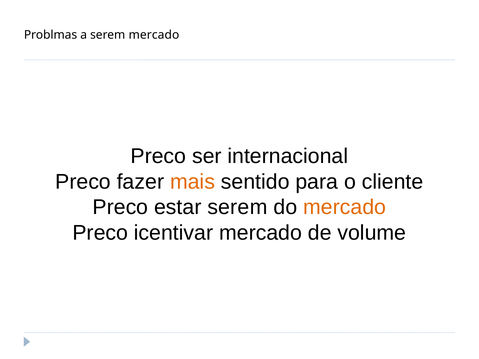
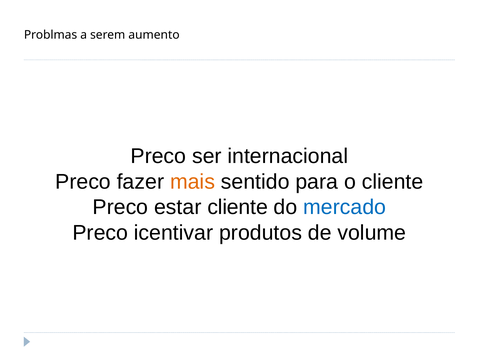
serem mercado: mercado -> aumento (154, 35)
estar serem: serem -> cliente (238, 207)
mercado colour: orange -> blue (345, 207)
icentivar mercado: mercado -> produtos (261, 233)
